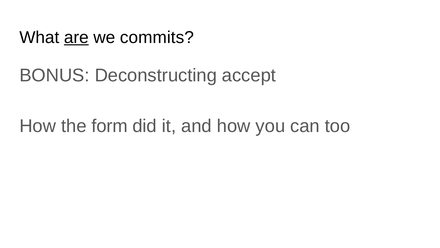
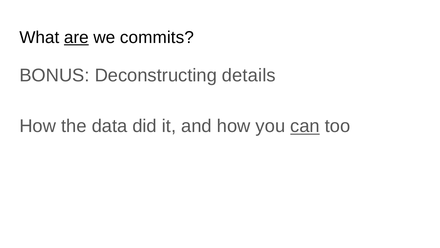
accept: accept -> details (249, 75)
form: form -> data (109, 126)
can underline: none -> present (305, 126)
